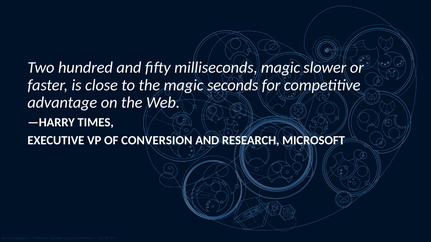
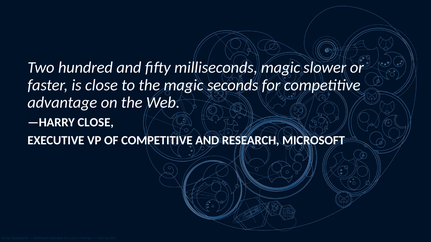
—HARRY TIMES: TIMES -> CLOSE (96, 123)
OF CONVERSION: CONVERSION -> COMPETITIVE (157, 141)
